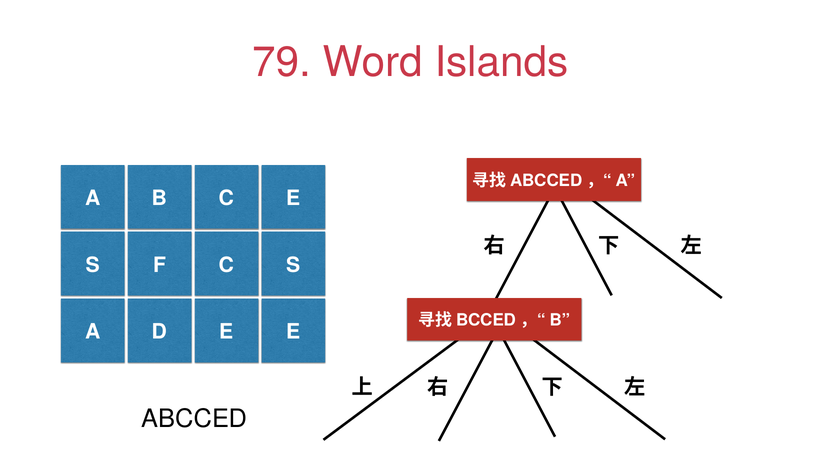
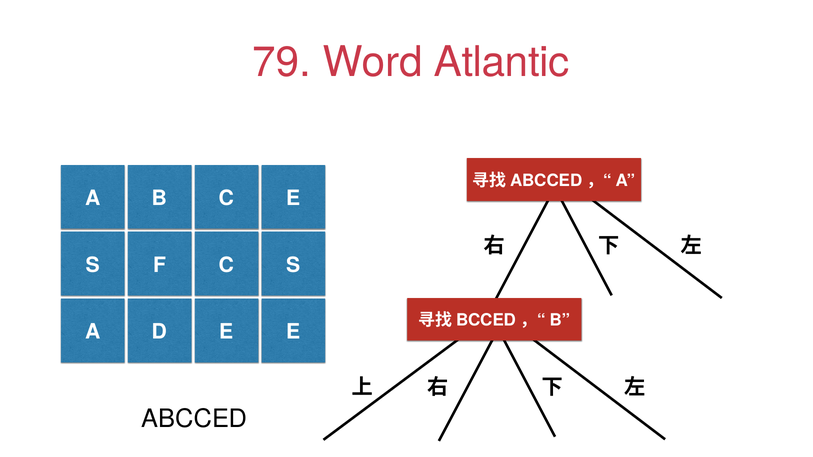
Islands: Islands -> Atlantic (502, 63)
